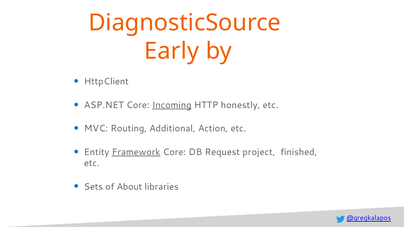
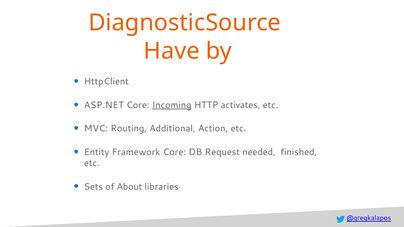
Early: Early -> Have (172, 51)
honestly: honestly -> activates (241, 105)
Framework underline: present -> none (136, 152)
project: project -> needed (259, 152)
